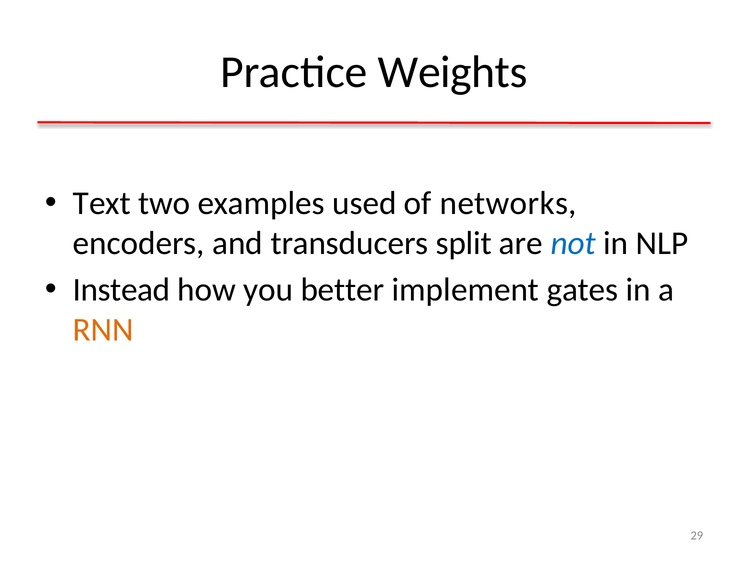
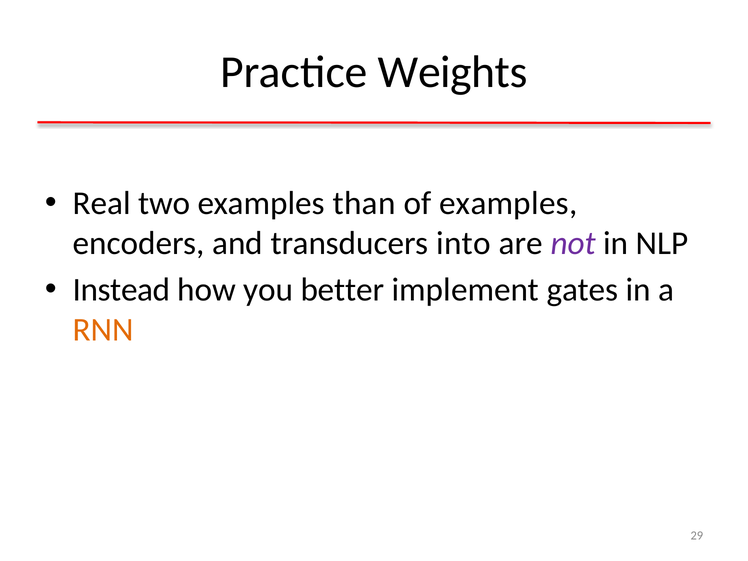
Text: Text -> Real (102, 203)
used: used -> than (364, 203)
of networks: networks -> examples (508, 203)
split: split -> into (463, 243)
not colour: blue -> purple (573, 243)
